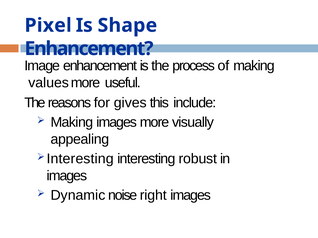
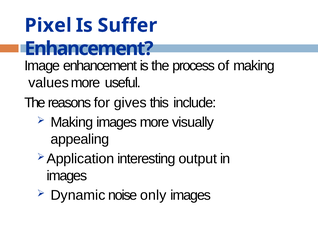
Shape: Shape -> Suffer (127, 25)
Interesting: Interesting -> Application (80, 159)
robust: robust -> output (198, 159)
right: right -> only (153, 196)
